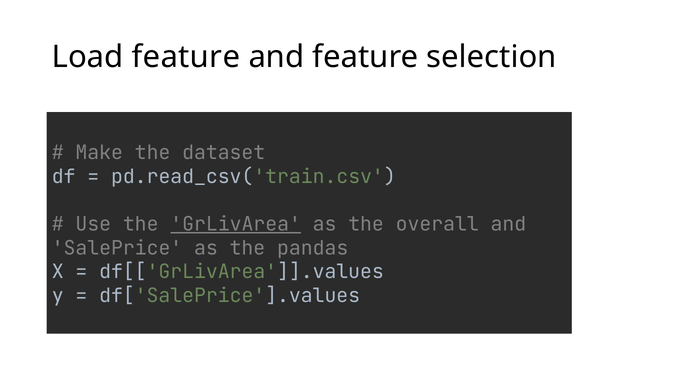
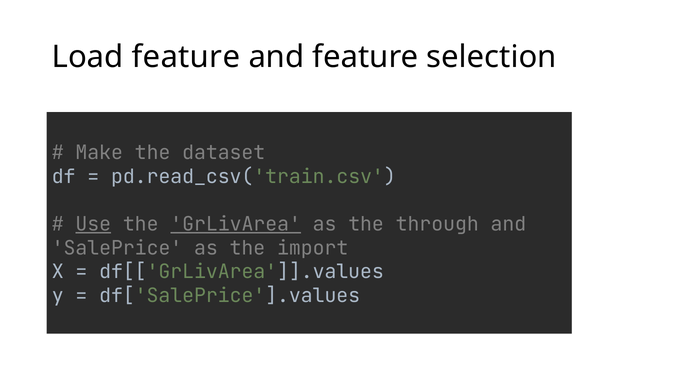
Use underline: none -> present (93, 224)
overall: overall -> through (437, 224)
pandas: pandas -> import (313, 248)
